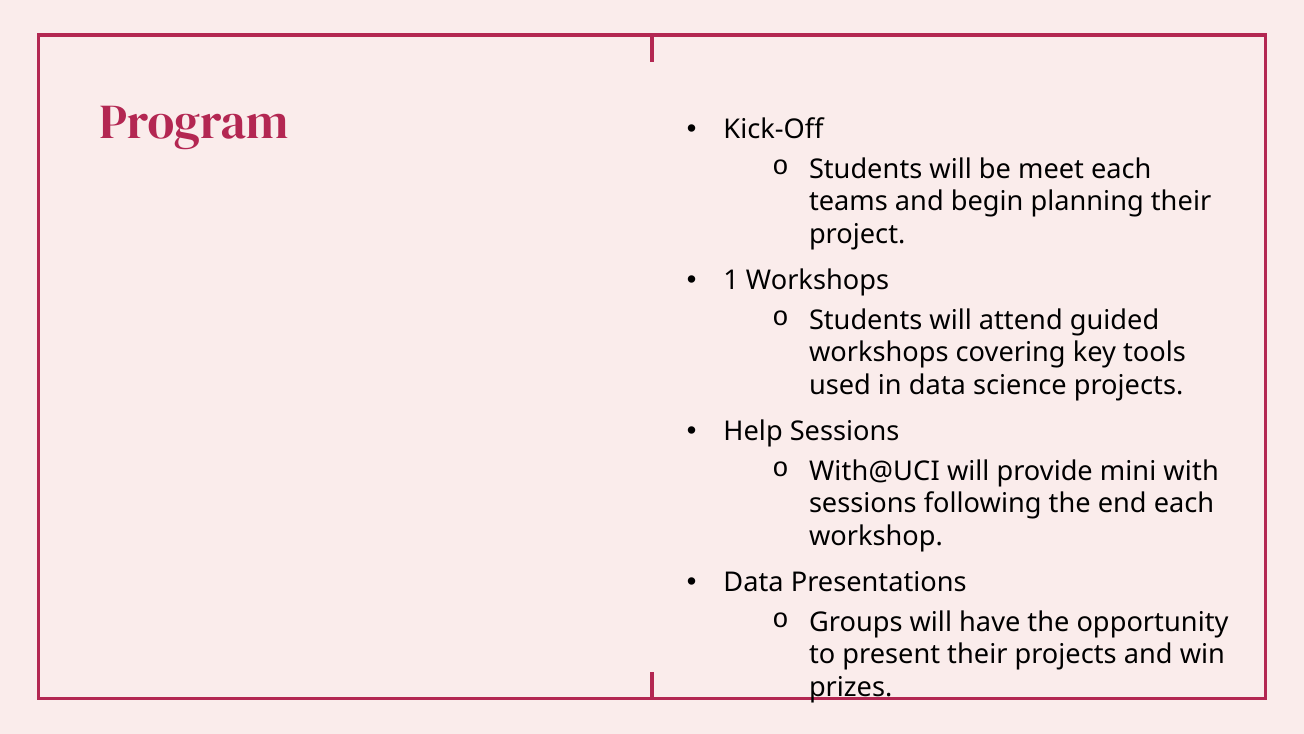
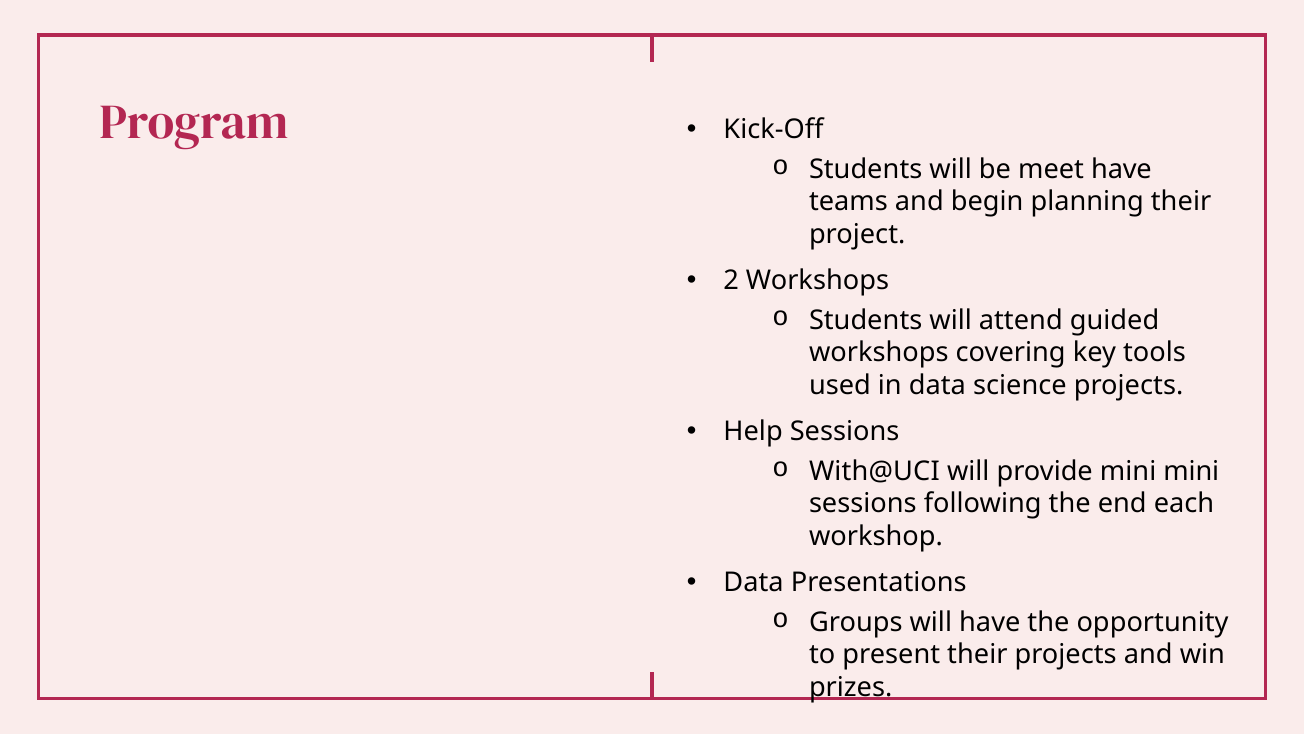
meet each: each -> have (1121, 169)
1: 1 -> 2 (731, 281)
mini with: with -> mini (1191, 471)
